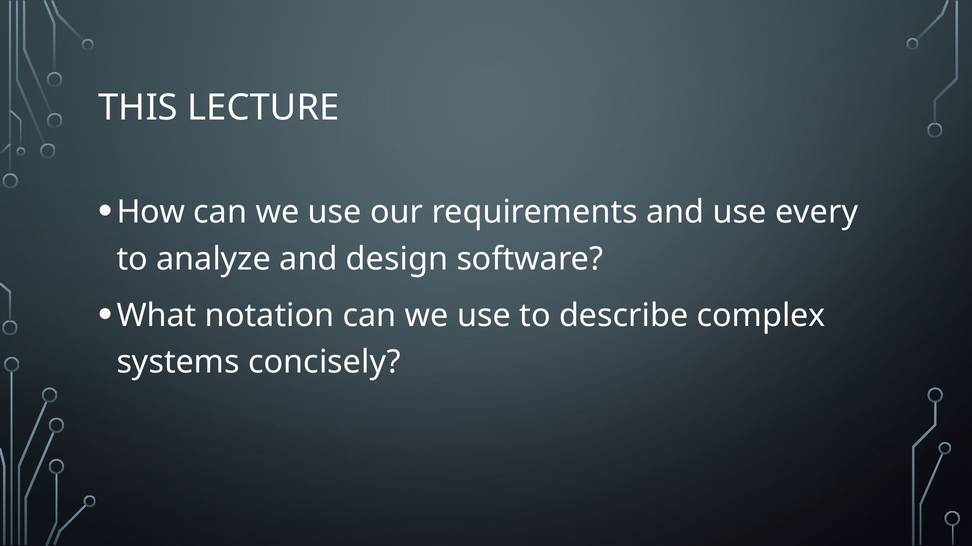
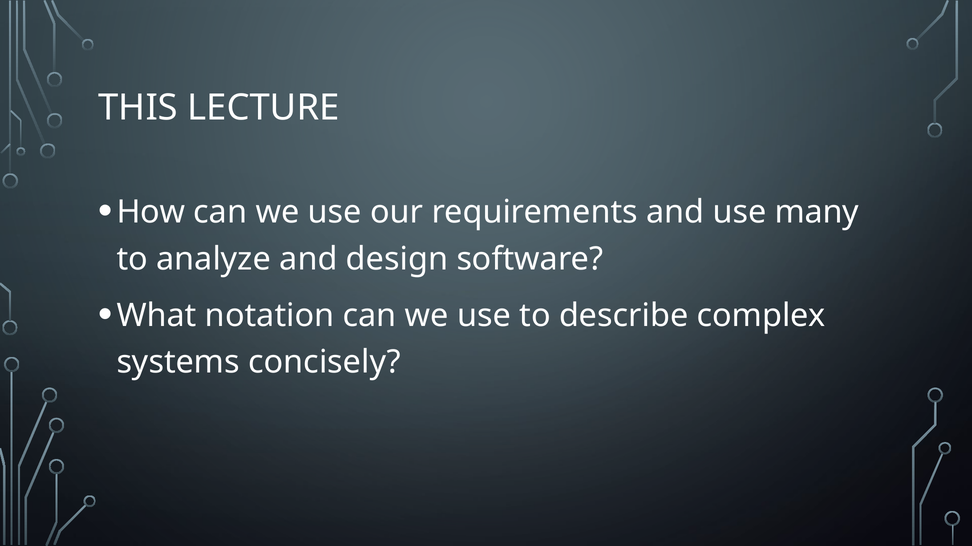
every: every -> many (817, 213)
